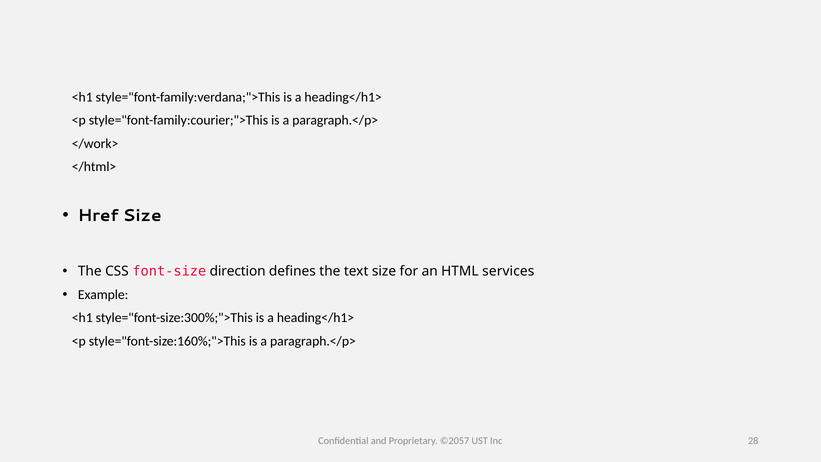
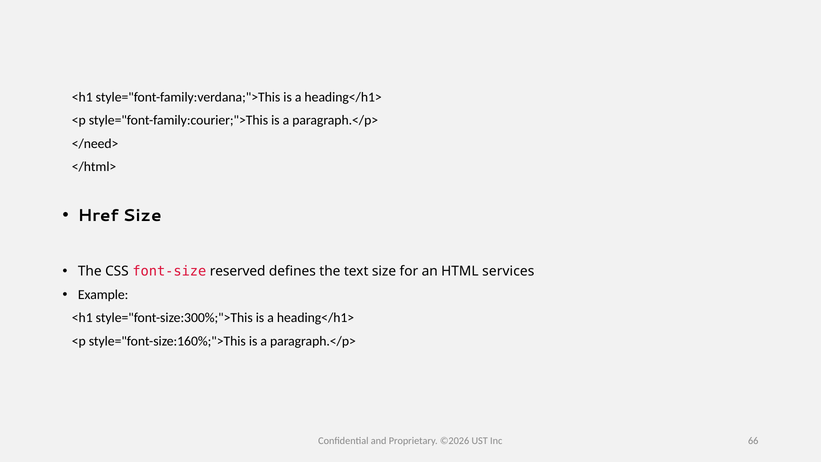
</work>: </work> -> </need> (95, 144)
direction: direction -> reserved (238, 271)
©2057: ©2057 -> ©2026 (455, 441)
28: 28 -> 66 (753, 441)
